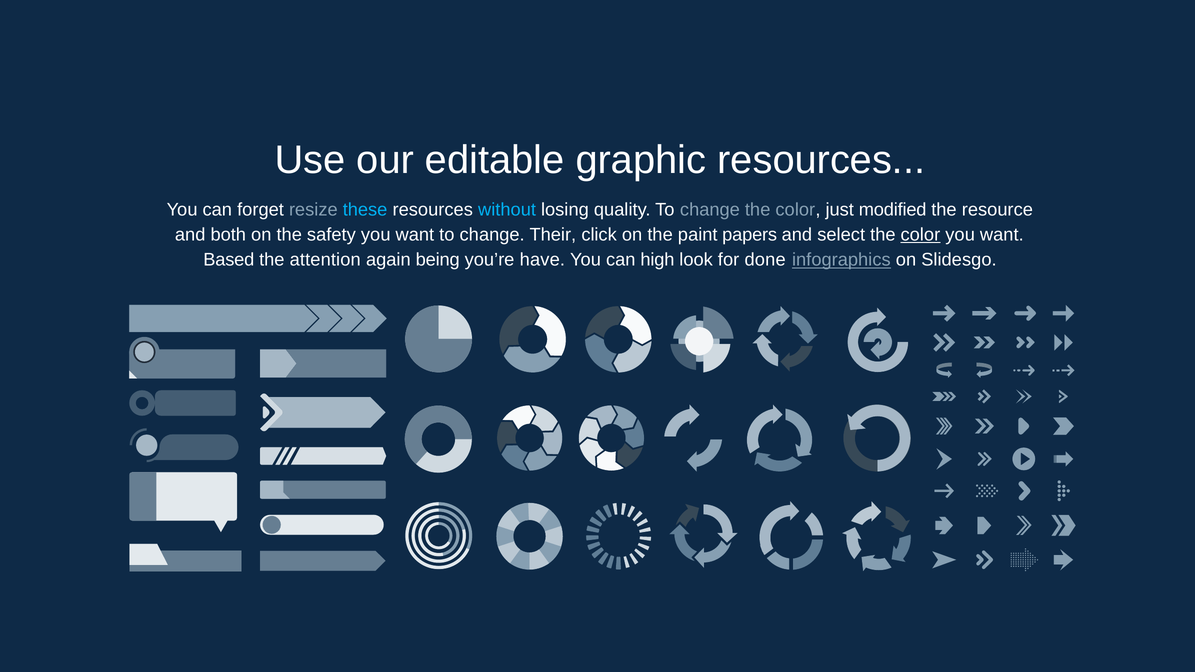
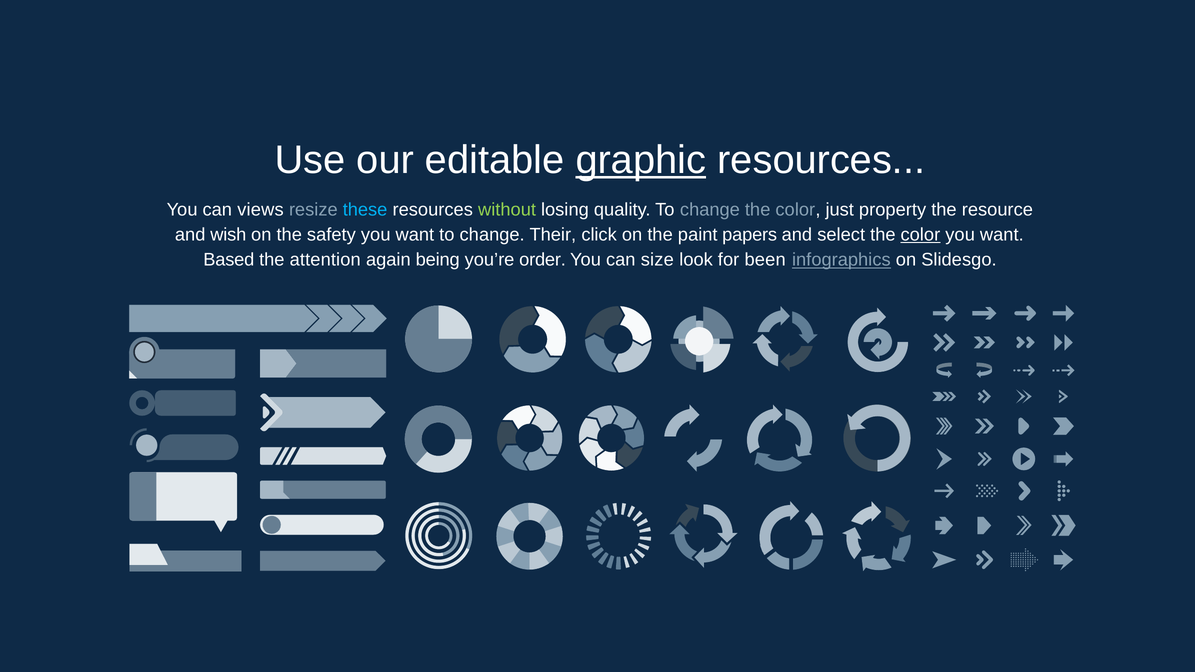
graphic underline: none -> present (641, 160)
forget: forget -> views (260, 210)
without colour: light blue -> light green (507, 210)
modified: modified -> property (893, 210)
both: both -> wish (228, 235)
have: have -> order (543, 260)
high: high -> size (657, 260)
done: done -> been (765, 260)
